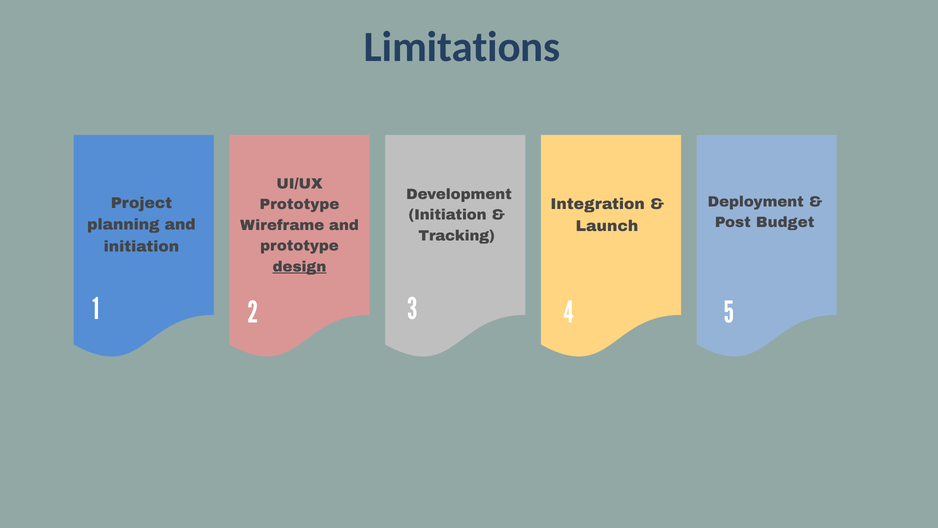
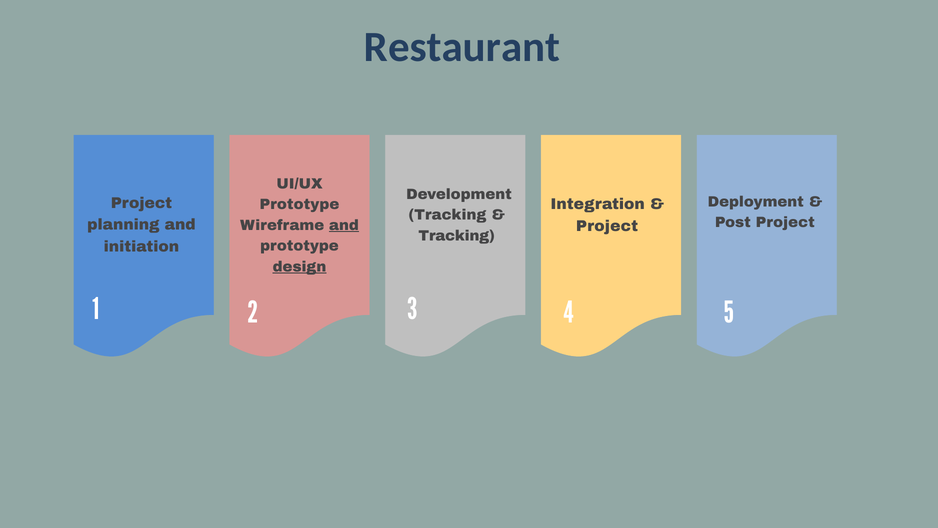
Limitations: Limitations -> Restaurant (462, 47)
Initiation: Initiation -> Tracking (447, 215)
Post Budget: Budget -> Project (785, 222)
and underline: none -> present (344, 225)
Launch: Launch -> Project (607, 226)
